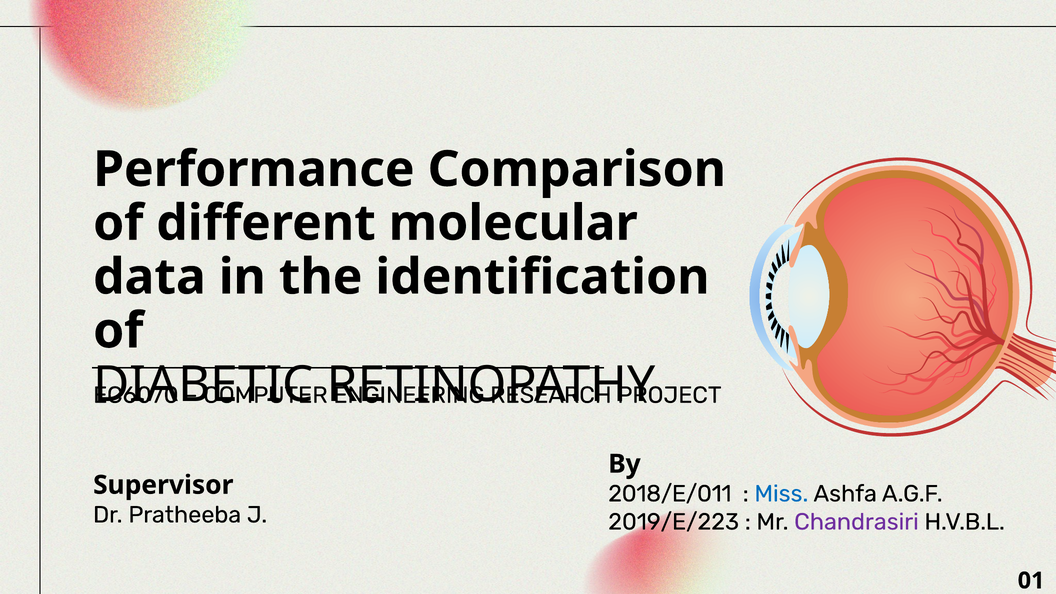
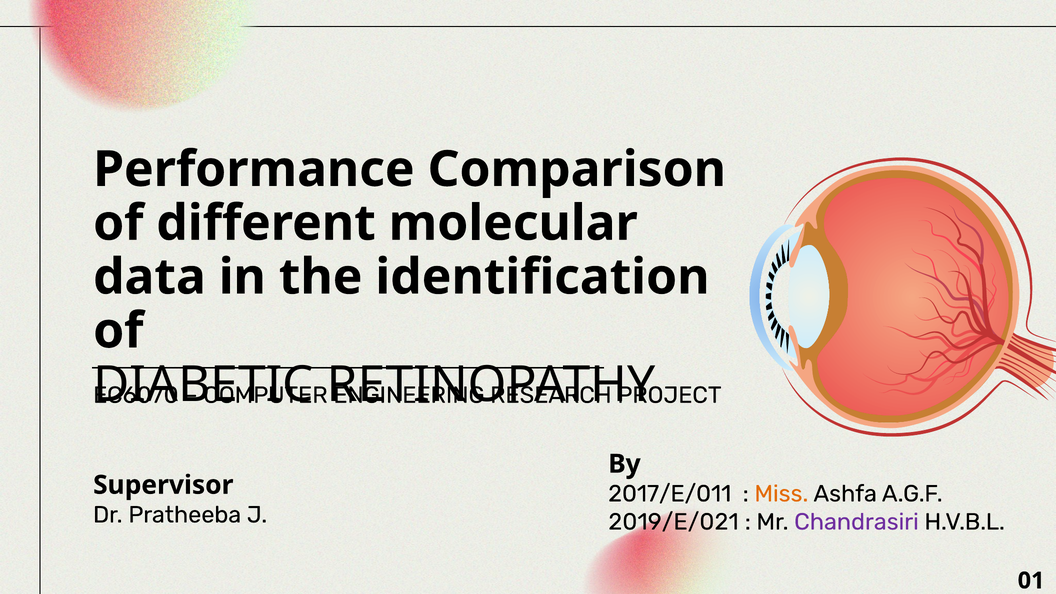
2018/E/011: 2018/E/011 -> 2017/E/011 (670, 494)
Miss colour: blue -> orange (781, 494)
2019/E/223: 2019/E/223 -> 2019/E/021 (673, 522)
